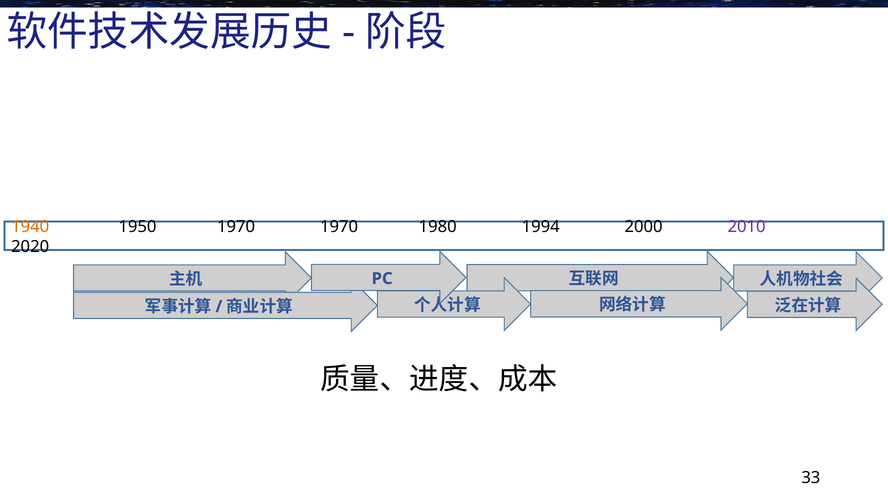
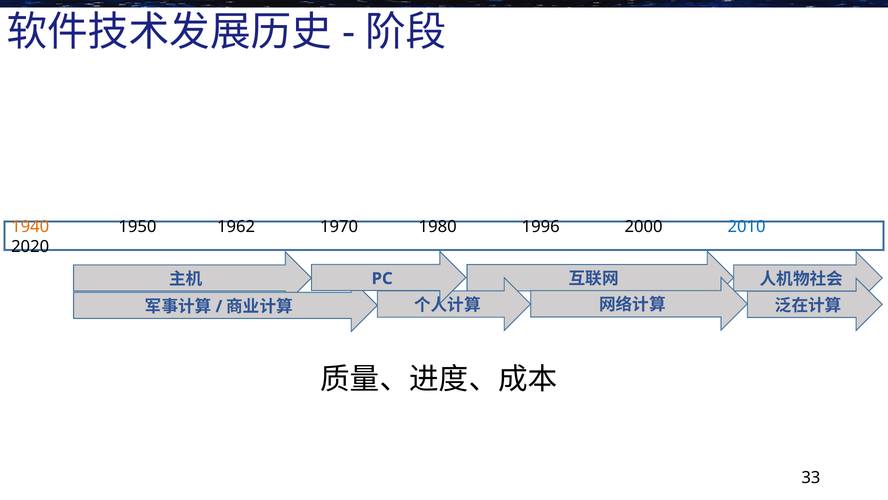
1950 1970: 1970 -> 1962 (236, 227)
1994: 1994 -> 1996 (541, 227)
2010 colour: purple -> blue (747, 227)
